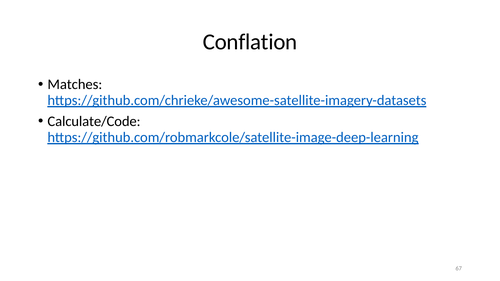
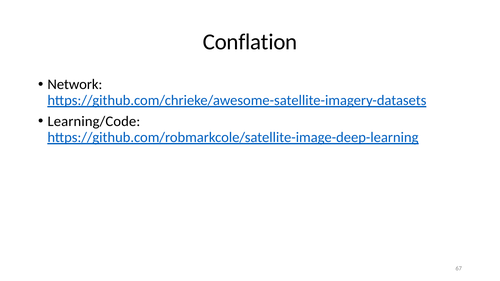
Matches: Matches -> Network (75, 85)
Calculate/Code: Calculate/Code -> Learning/Code (94, 122)
